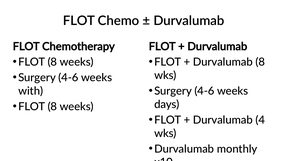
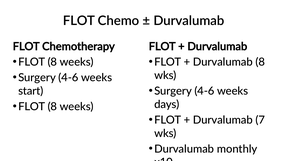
with: with -> start (31, 91)
4: 4 -> 7 (260, 120)
